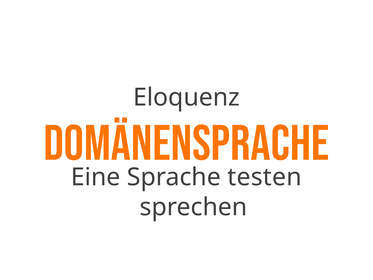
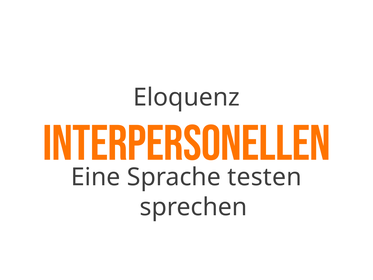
Domänensprache: Domänensprache -> Interpersonellen (187, 143)
